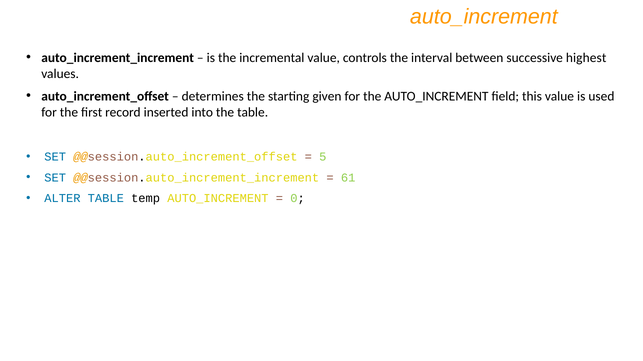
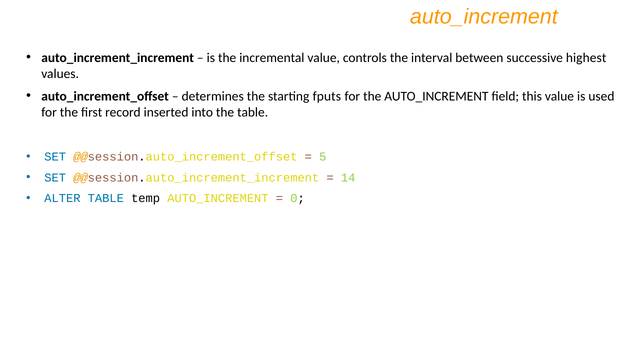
given: given -> fputs (327, 96)
61: 61 -> 14 (348, 178)
